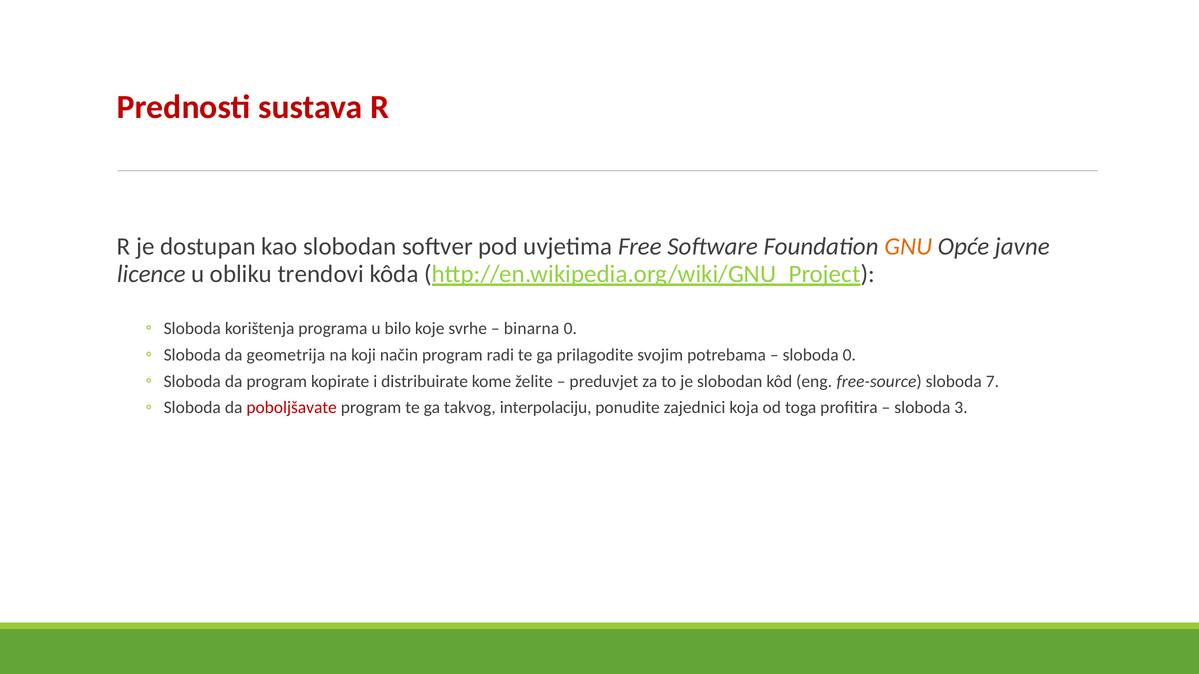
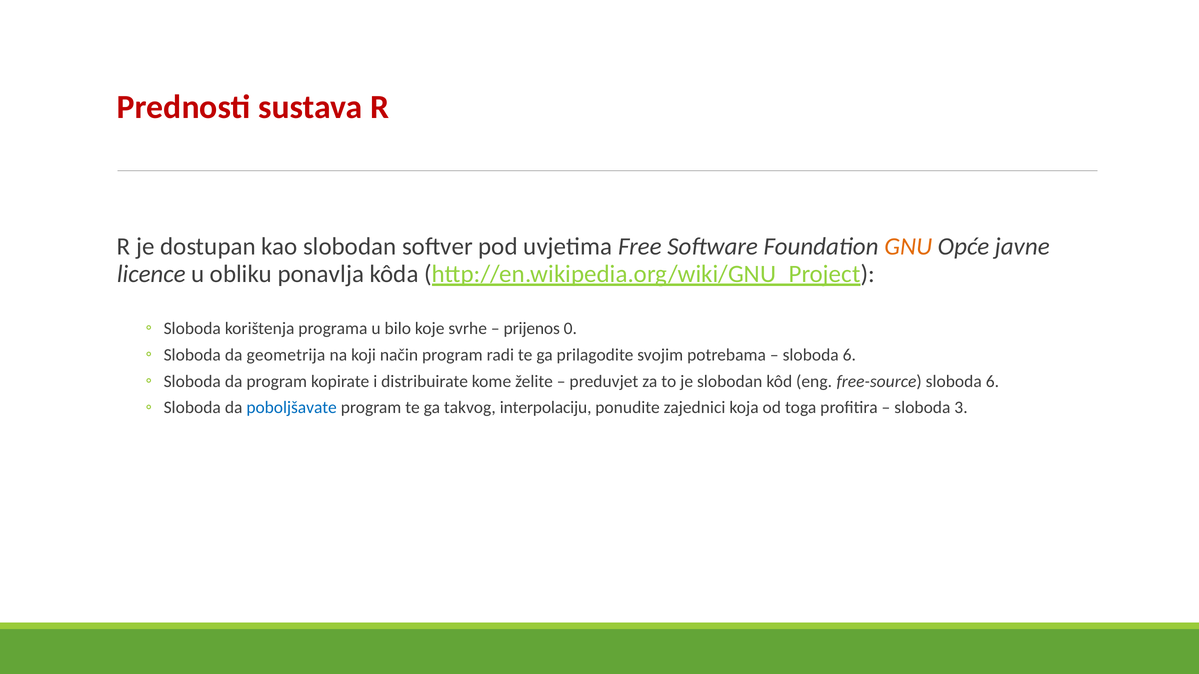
trendovi: trendovi -> ponavlja (321, 274)
binarna: binarna -> prijenos (532, 329)
0: 0 -> 6 (849, 355)
free-source sloboda 7: 7 -> 6 (992, 382)
poboljšavate colour: red -> blue (292, 408)
